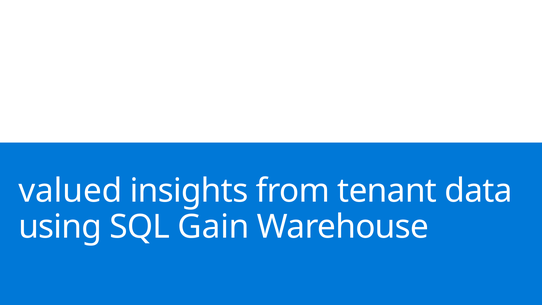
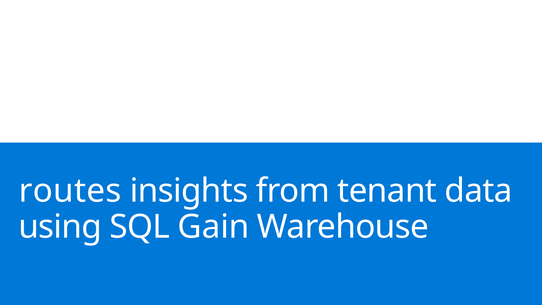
valued: valued -> routes (70, 191)
